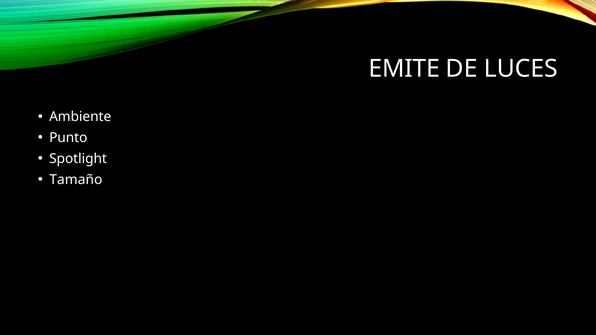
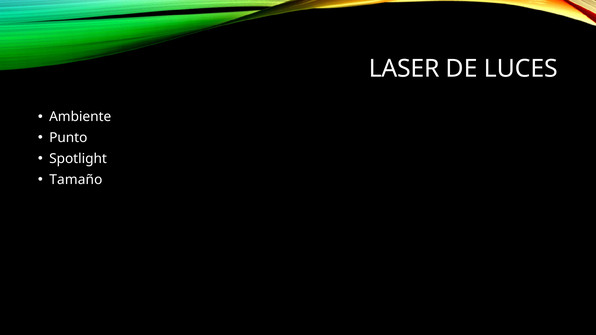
EMITE: EMITE -> LASER (404, 69)
